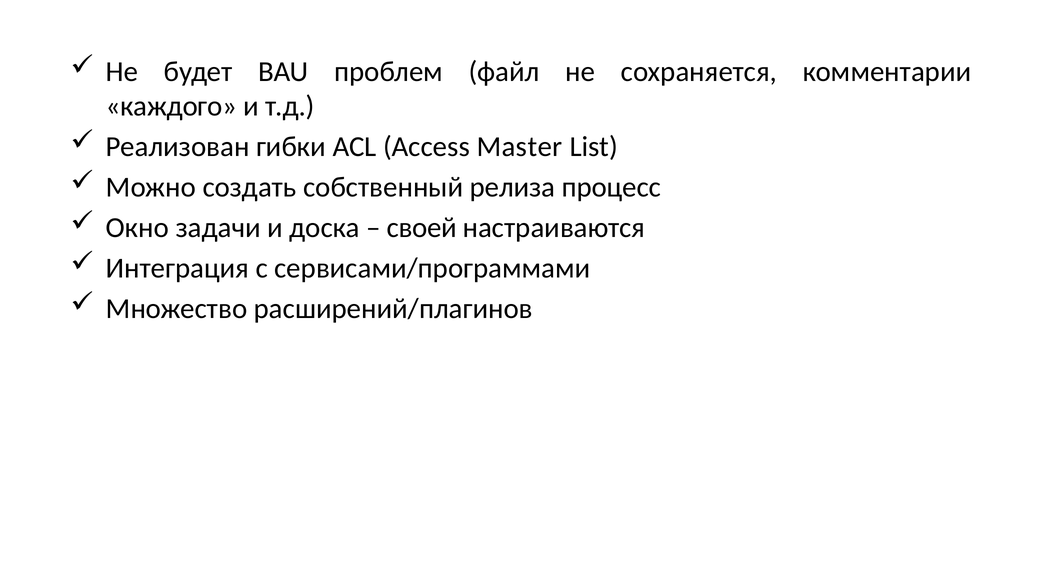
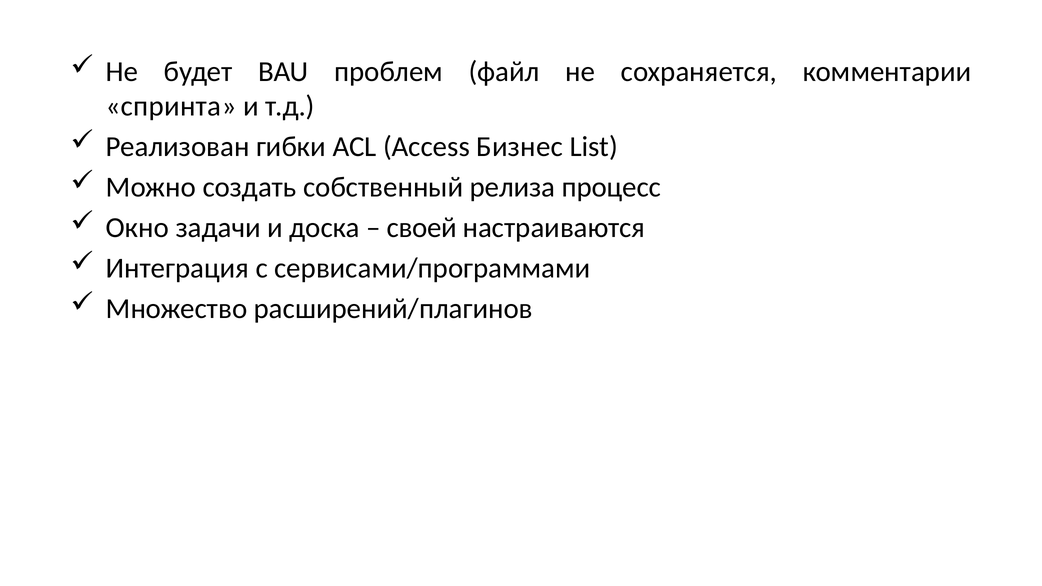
каждого: каждого -> спринта (171, 106)
Master: Master -> Бизнес (520, 147)
